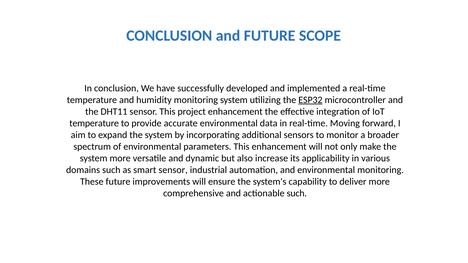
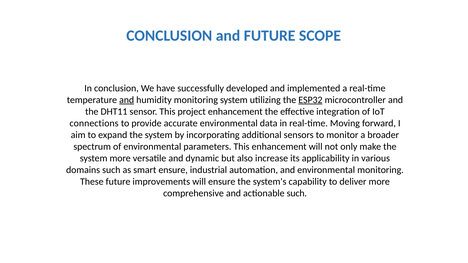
and underline: none -> present (127, 100)
temperature: temperature -> connections (94, 123)
smart sensor: sensor -> ensure (173, 170)
